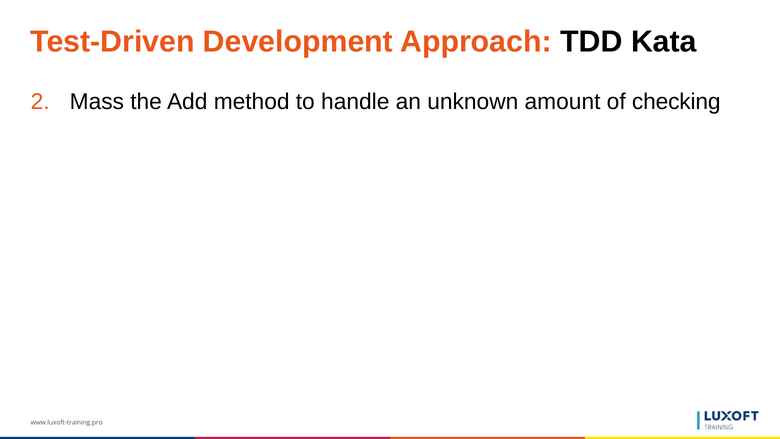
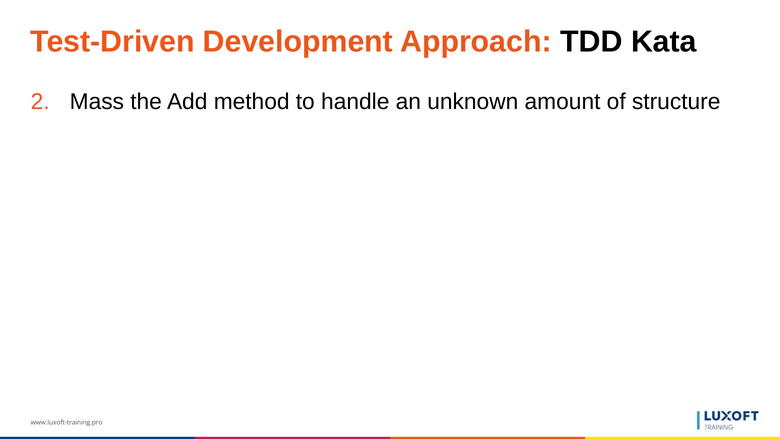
checking: checking -> structure (676, 102)
